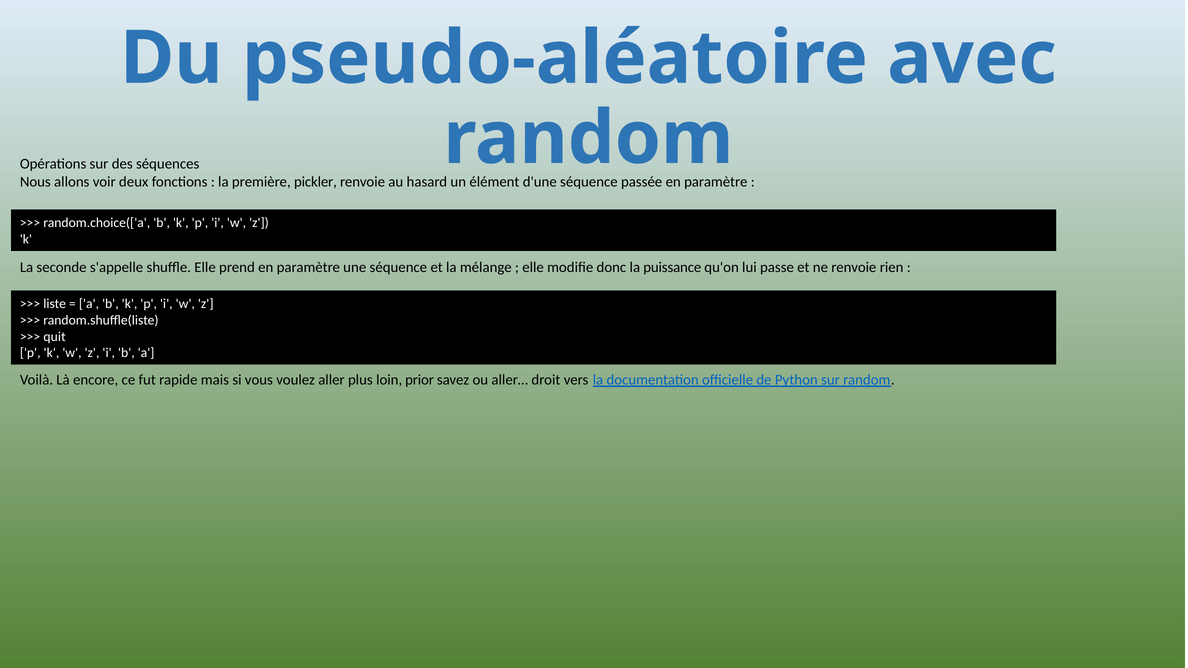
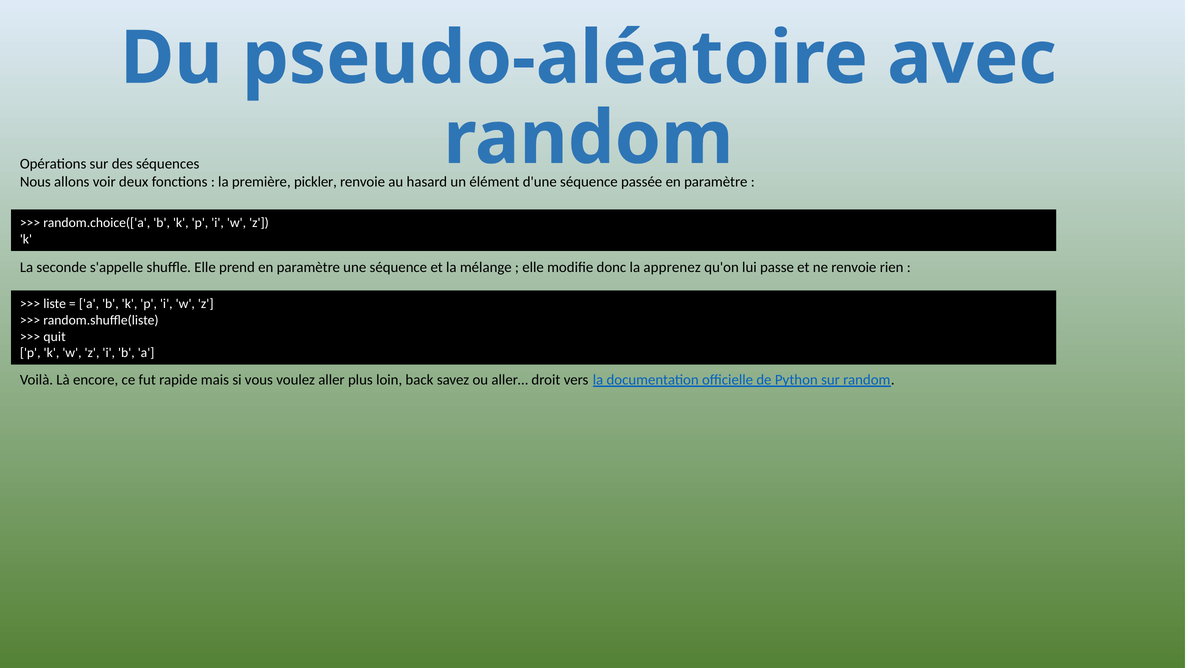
puissance: puissance -> apprenez (672, 268)
prior: prior -> back (419, 380)
